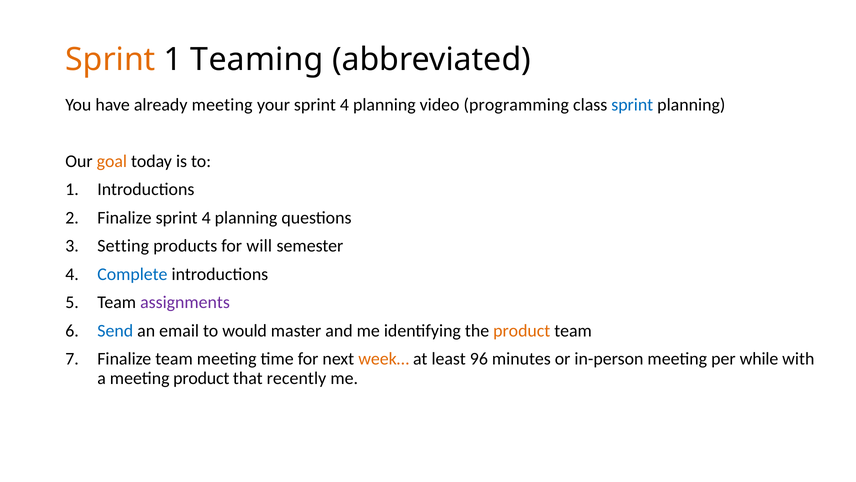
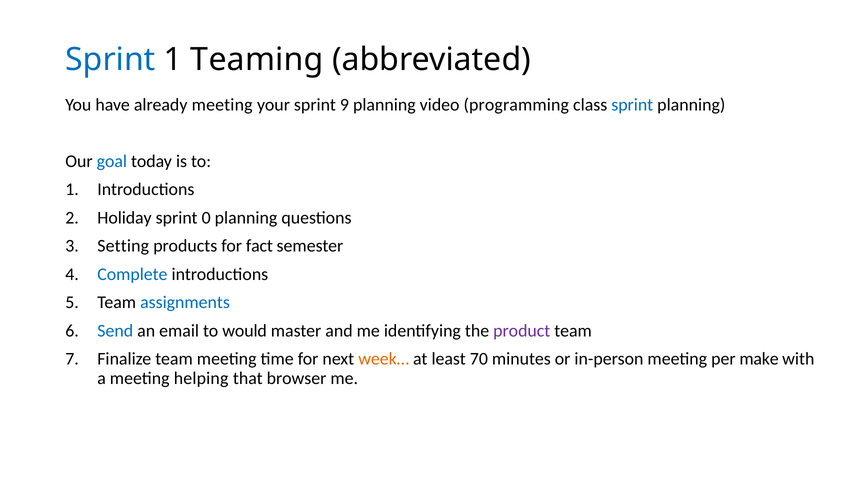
Sprint colour: orange -> blue (110, 60)
your sprint 4: 4 -> 9 (344, 105)
goal colour: orange -> blue (112, 161)
Finalize: Finalize -> Holiday (125, 218)
4: 4 -> 0 (206, 218)
will: will -> fact (259, 246)
assignments colour: purple -> blue (185, 302)
product colour: orange -> purple (522, 330)
96: 96 -> 70 (479, 359)
while: while -> make (759, 359)
meeting product: product -> helping (201, 378)
recently: recently -> browser (297, 378)
